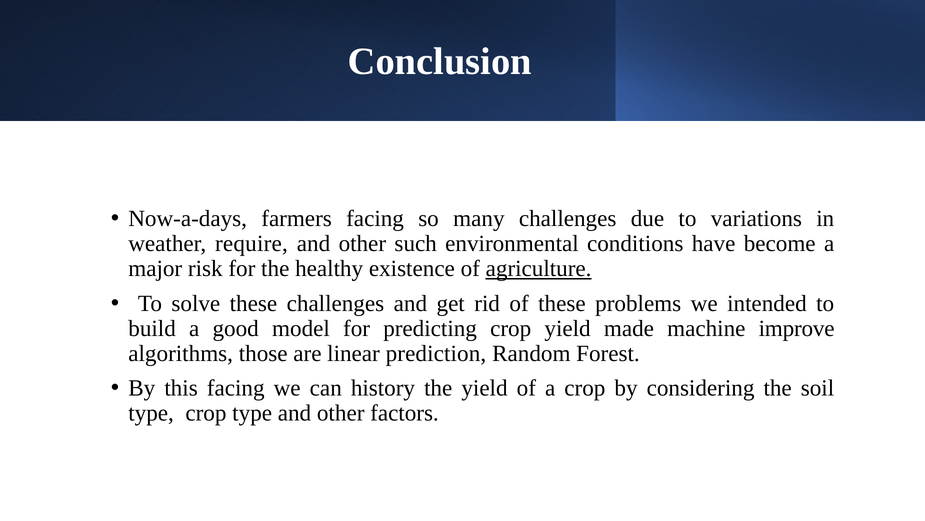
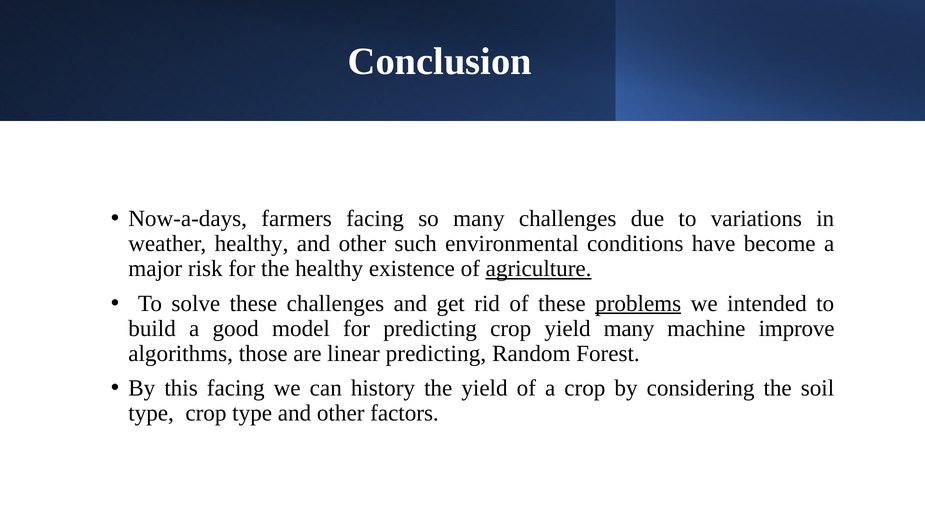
weather require: require -> healthy (252, 243)
problems underline: none -> present (638, 303)
yield made: made -> many (629, 328)
linear prediction: prediction -> predicting (436, 353)
